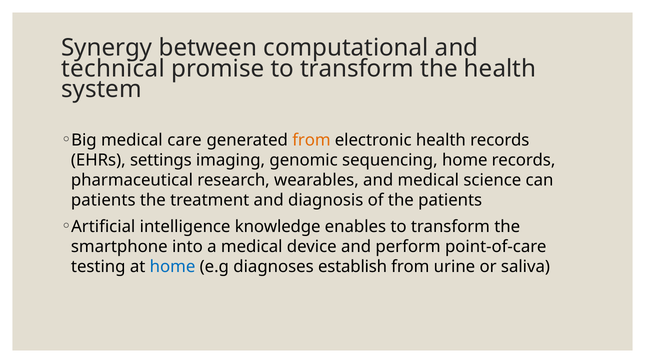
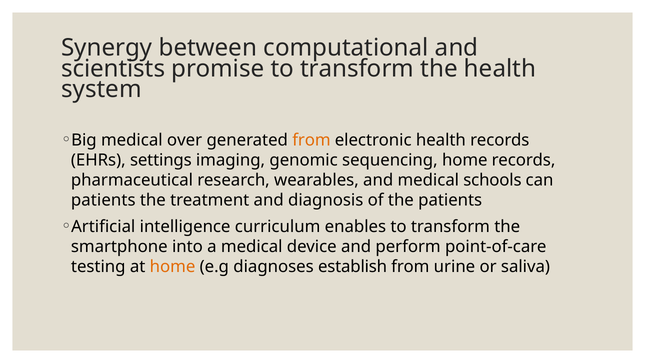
technical: technical -> scientists (113, 69)
care: care -> over (185, 140)
science: science -> schools (492, 180)
knowledge: knowledge -> curriculum (278, 226)
home colour: blue -> orange (173, 267)
